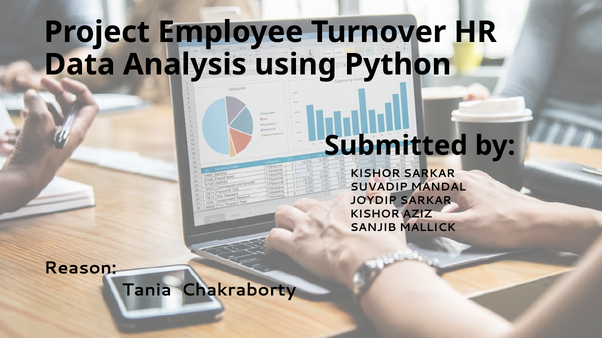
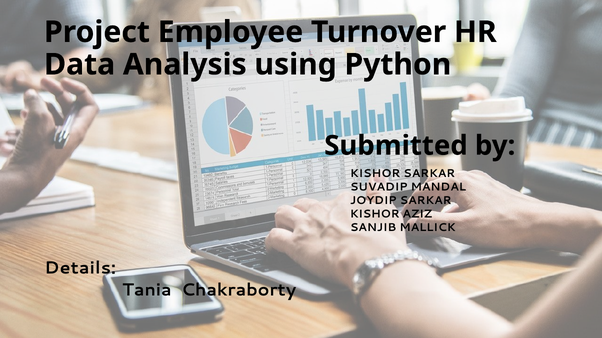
Reason: Reason -> Details (80, 269)
